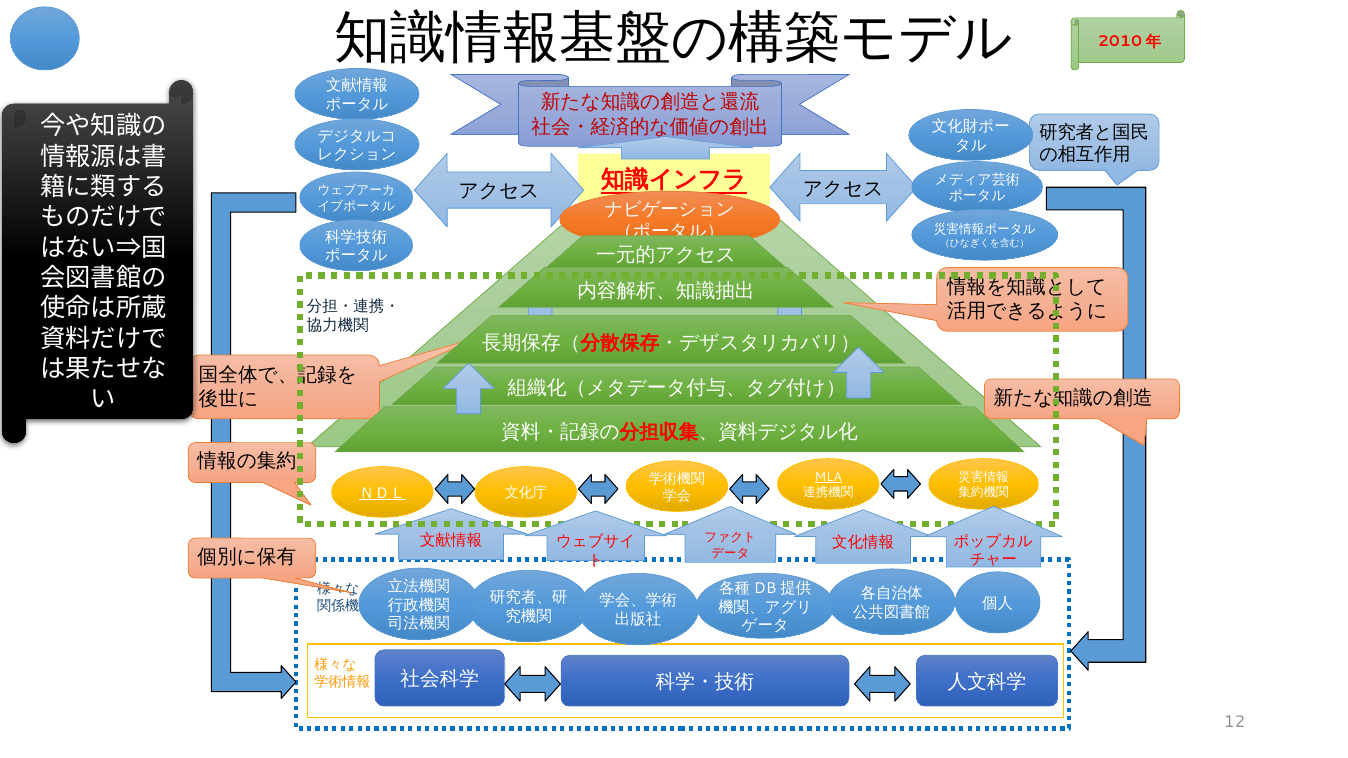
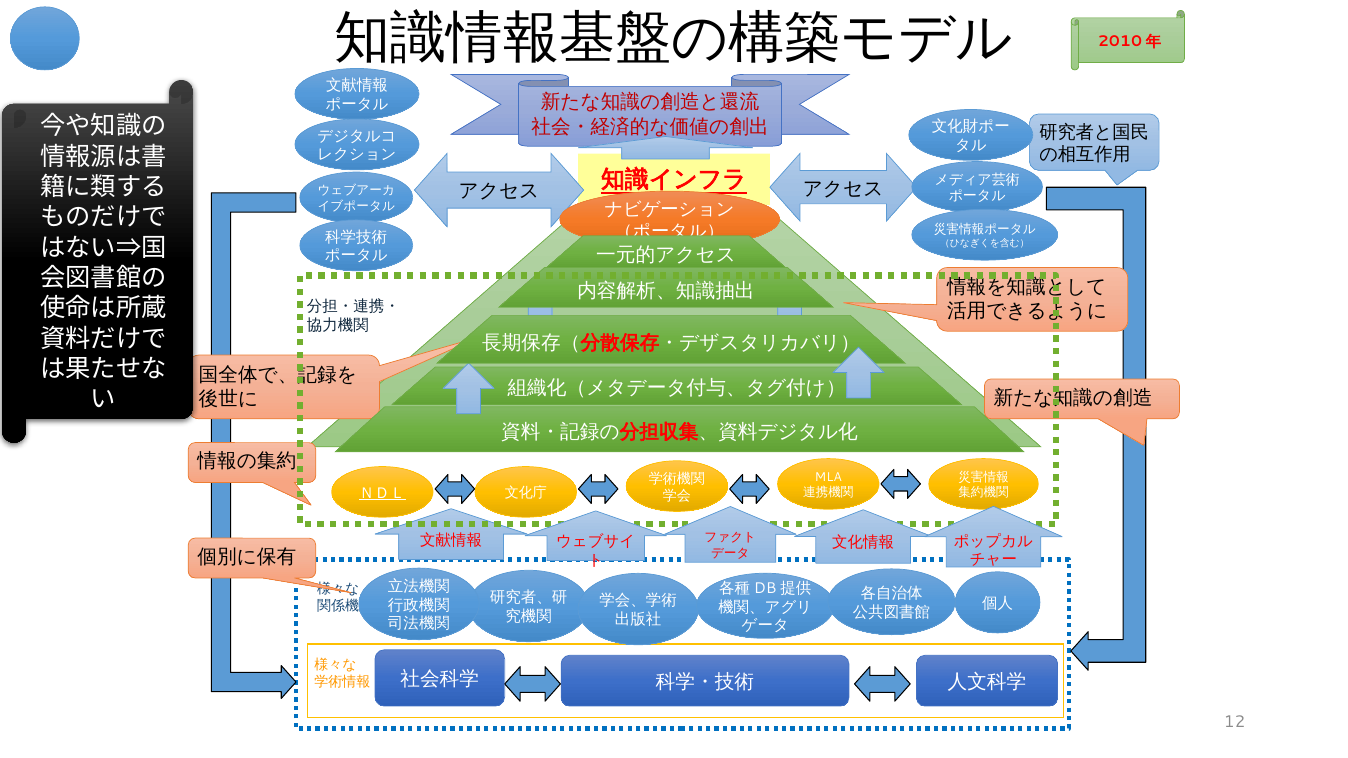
MLA underline: present -> none (828, 477)
